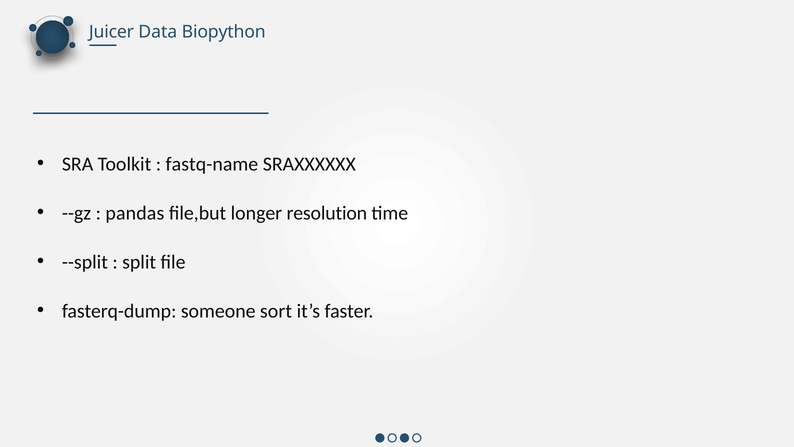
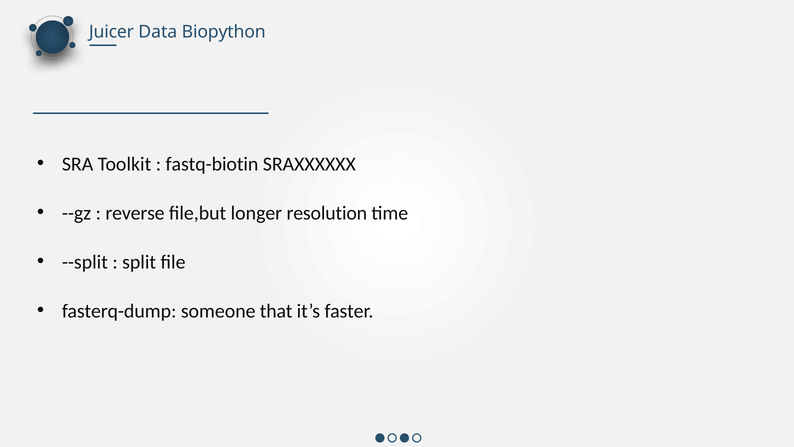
fastq-name: fastq-name -> fastq-biotin (212, 164)
pandas: pandas -> reverse (135, 213)
sort: sort -> that (276, 311)
